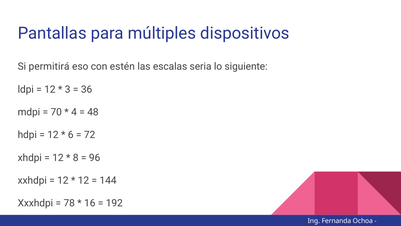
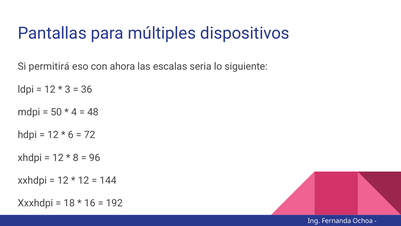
estén: estén -> ahora (122, 66)
70: 70 -> 50 (56, 112)
78: 78 -> 18 (69, 203)
